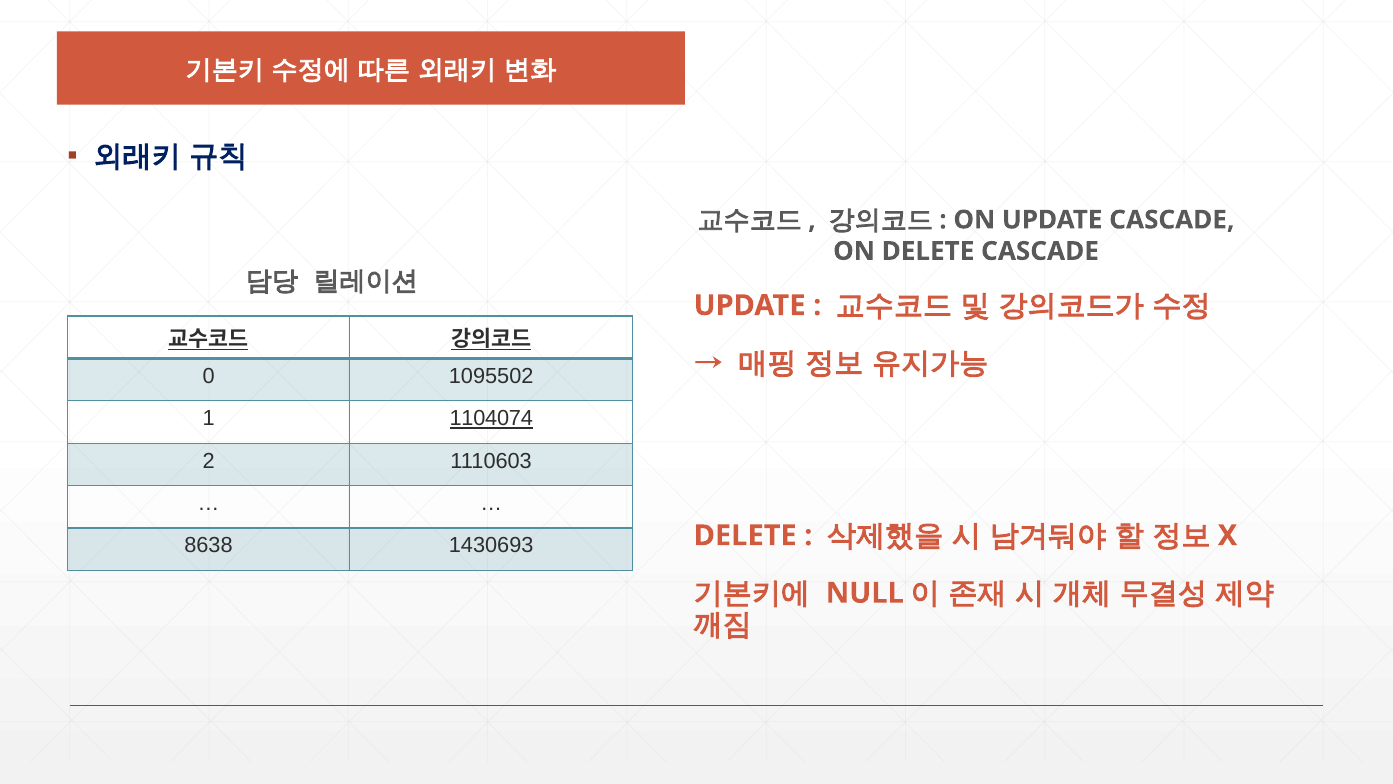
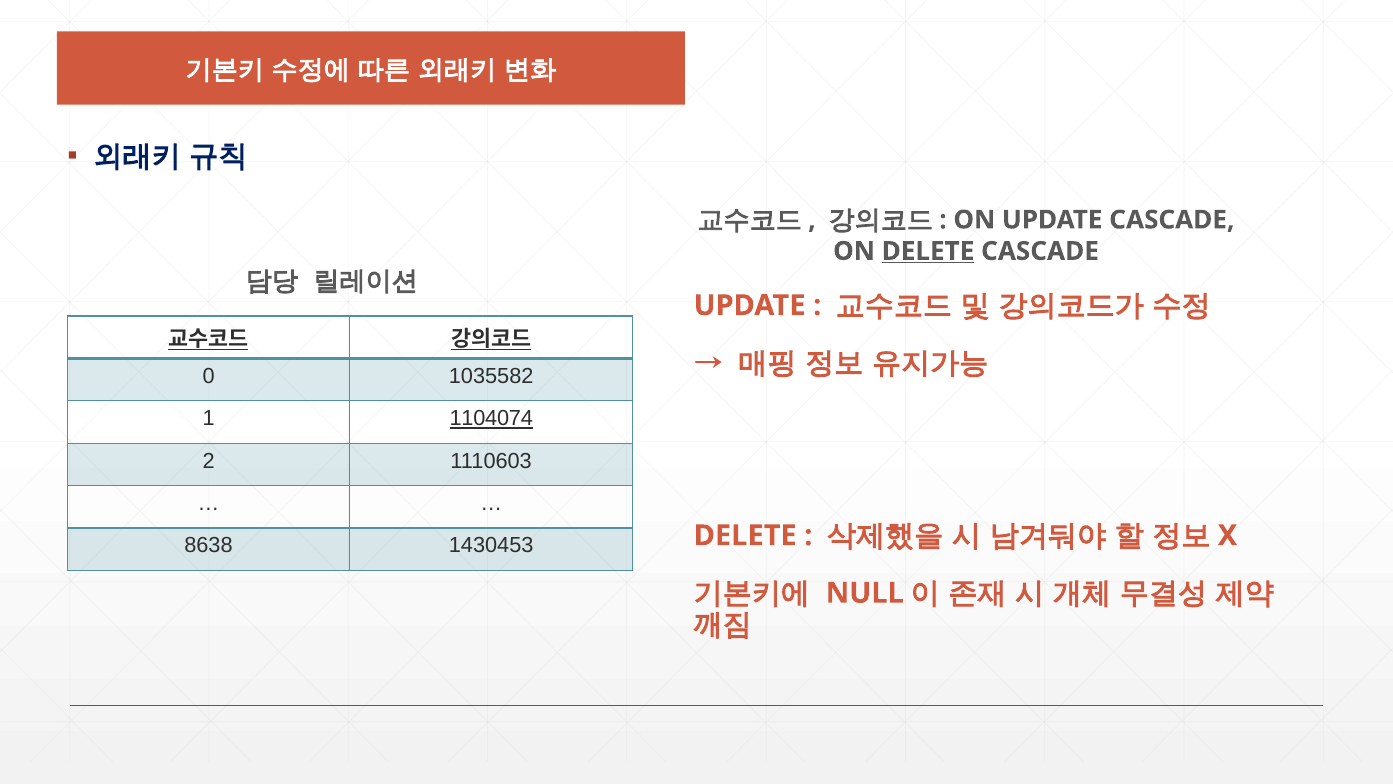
DELETE underline: none -> present (928, 251)
1095502: 1095502 -> 1035582 (491, 376)
1430693: 1430693 -> 1430453 (491, 545)
